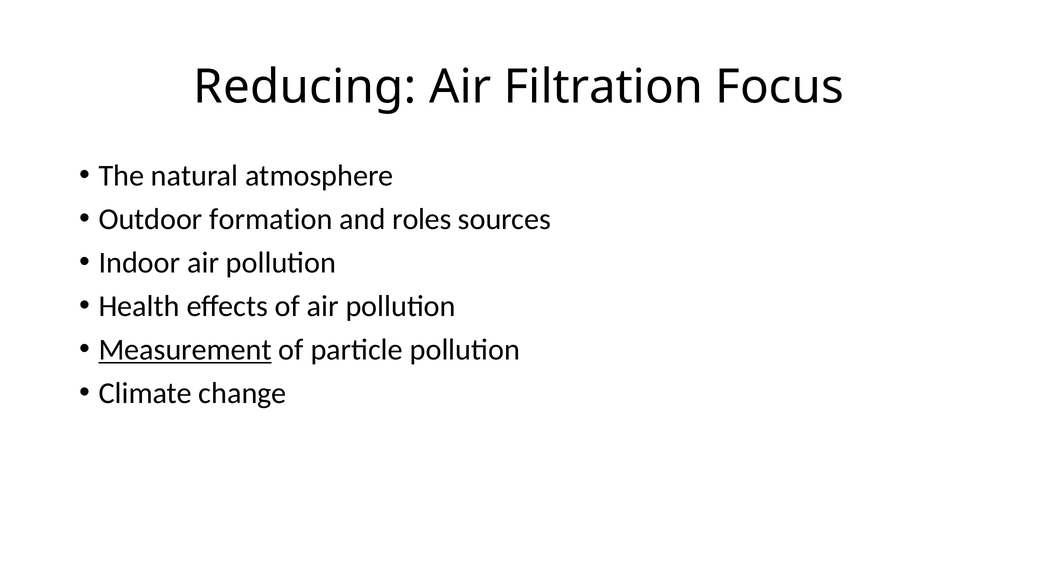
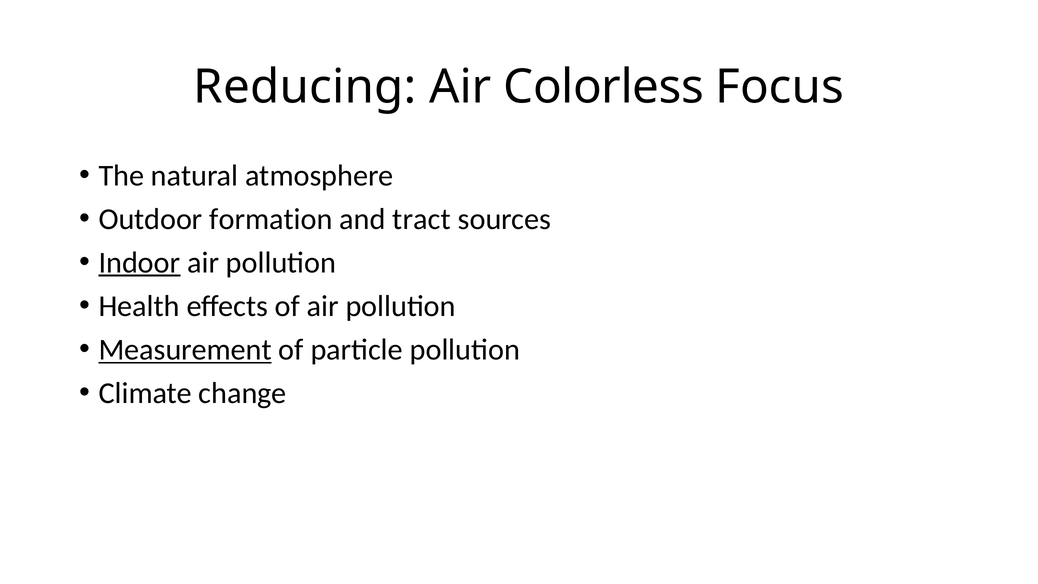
Filtration: Filtration -> Colorless (604, 87)
roles: roles -> tract (422, 219)
Indoor underline: none -> present (139, 263)
